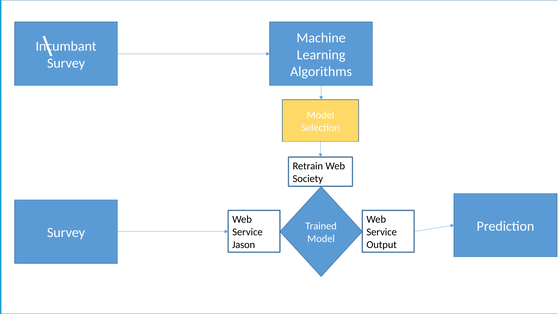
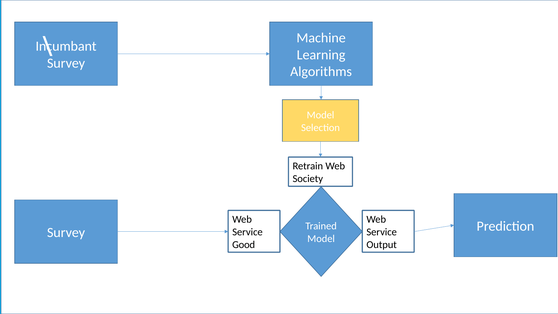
Jason: Jason -> Good (244, 244)
